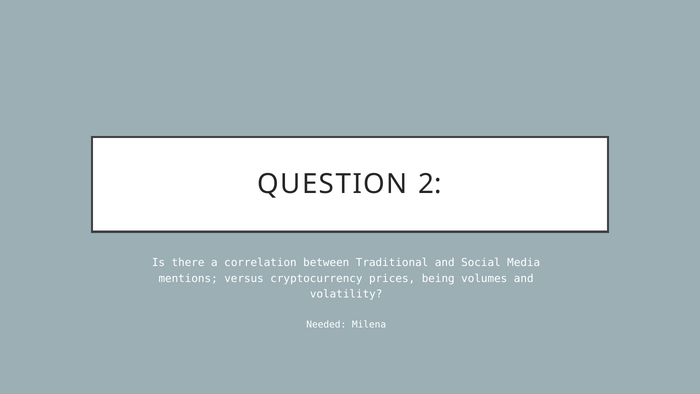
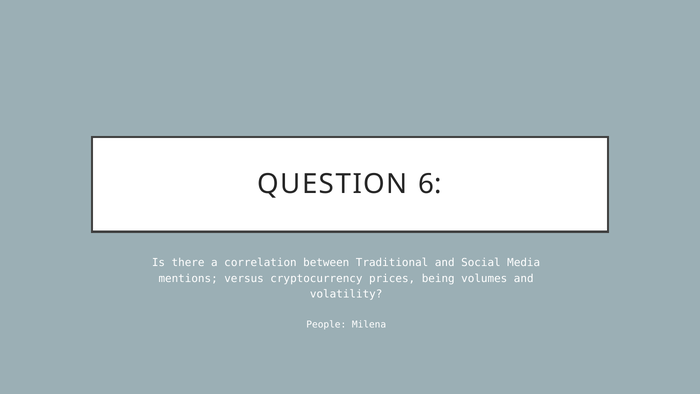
2: 2 -> 6 (430, 184)
Needed: Needed -> People (326, 324)
